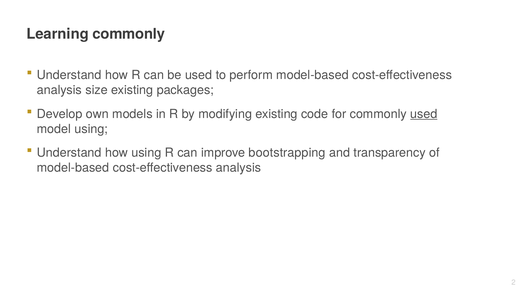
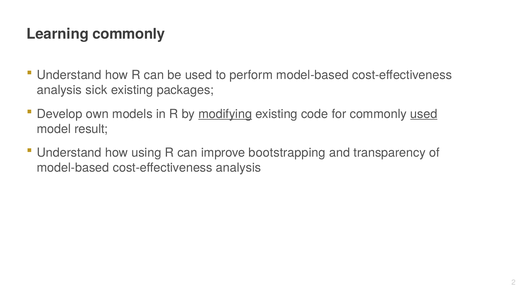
size: size -> sick (96, 90)
modifying underline: none -> present (225, 114)
model using: using -> result (91, 129)
